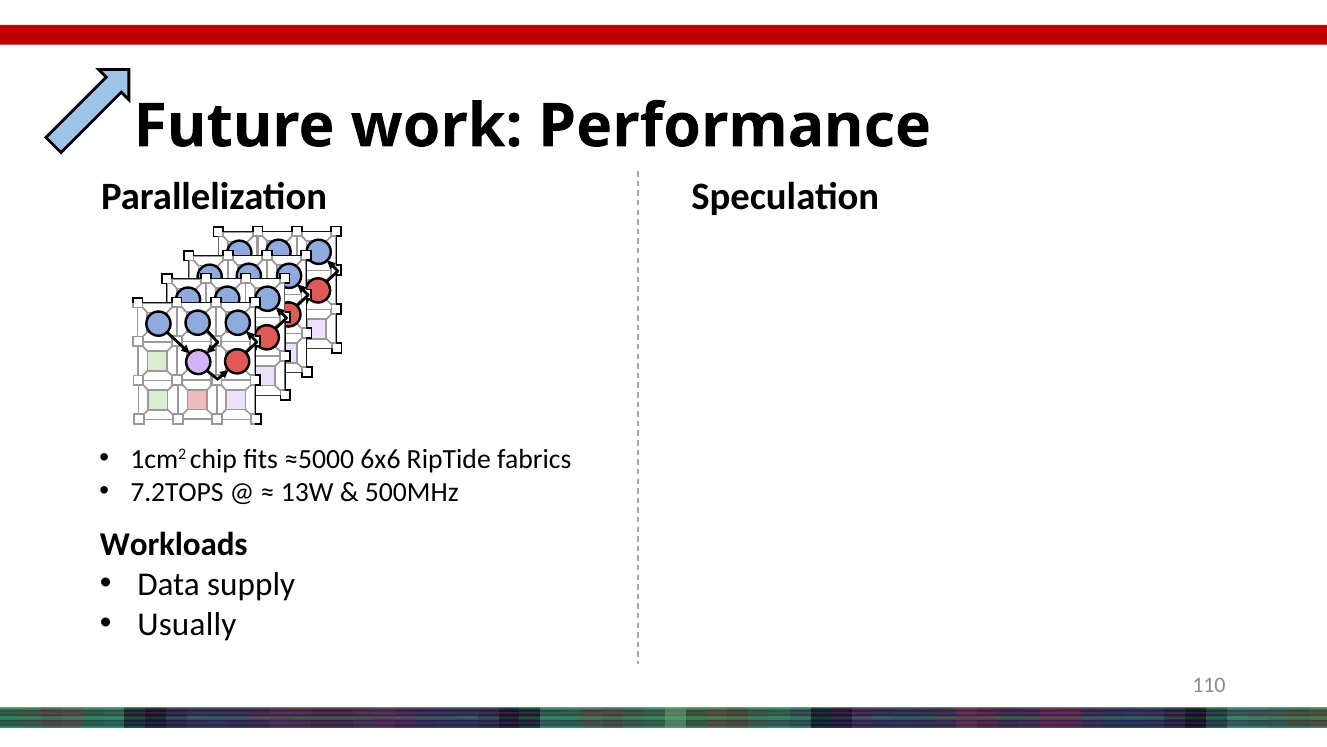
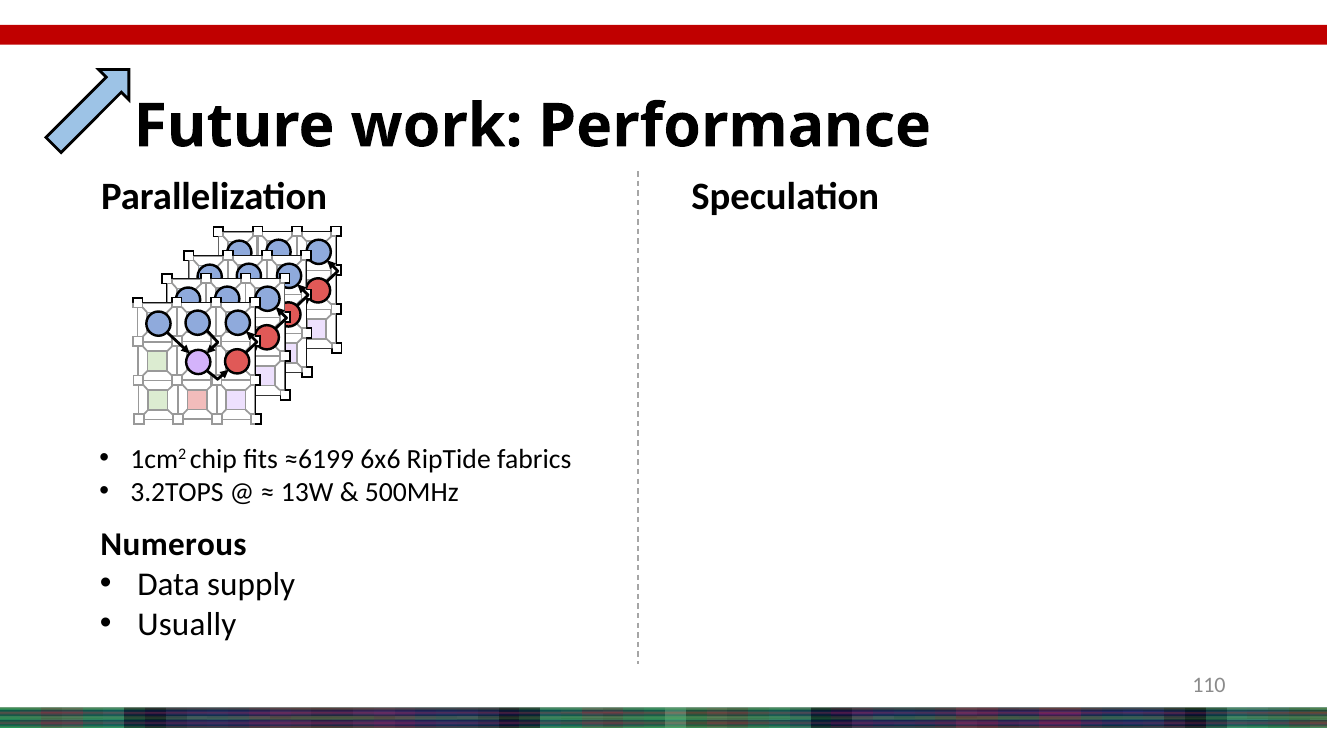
≈5000: ≈5000 -> ≈6199 (319, 459)
7.2TOPS: 7.2TOPS -> 3.2TOPS (177, 492)
Workloads: Workloads -> Numerous (174, 544)
